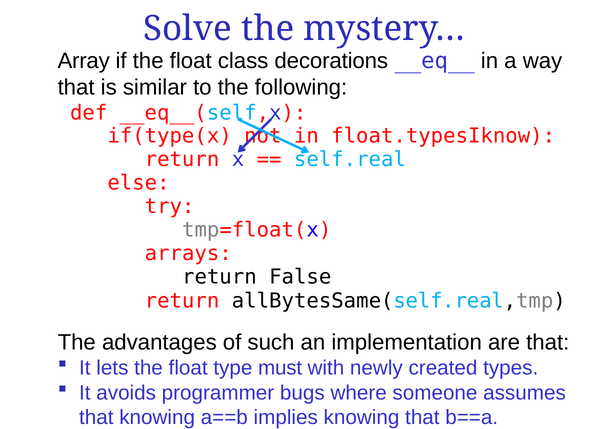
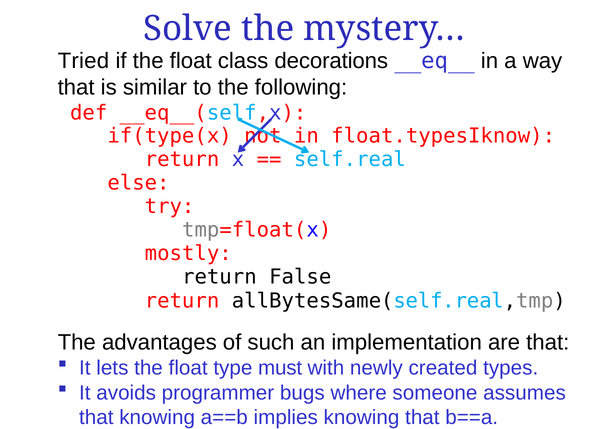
Array: Array -> Tried (83, 61)
arrays: arrays -> mostly (188, 254)
